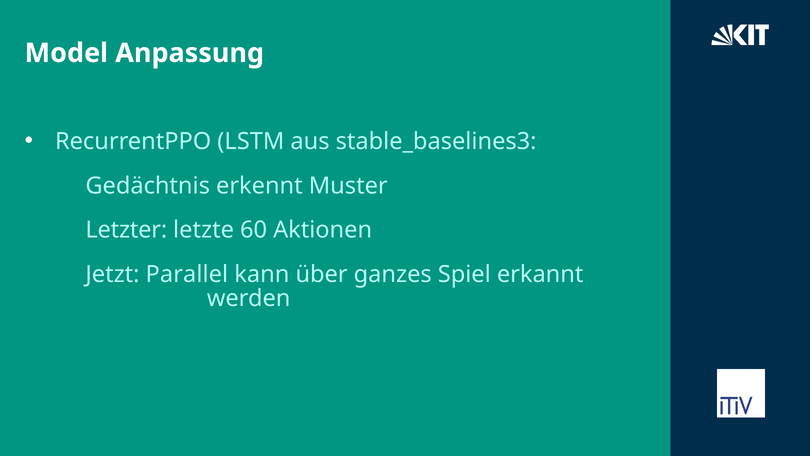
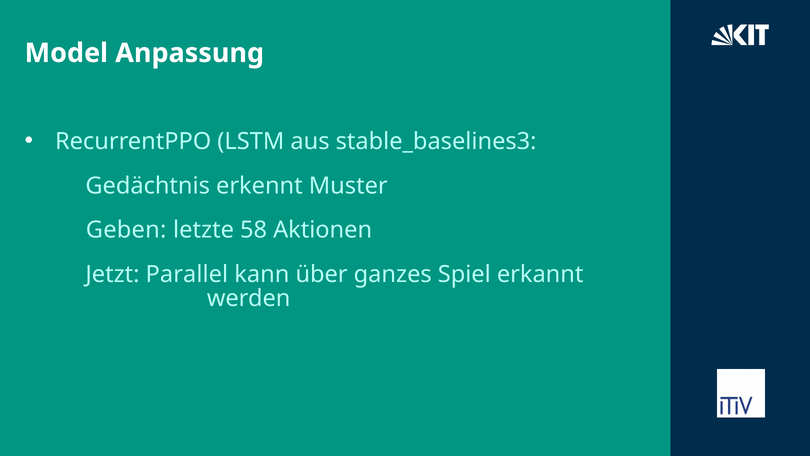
Letzter: Letzter -> Geben (126, 230)
60: 60 -> 58 (254, 230)
